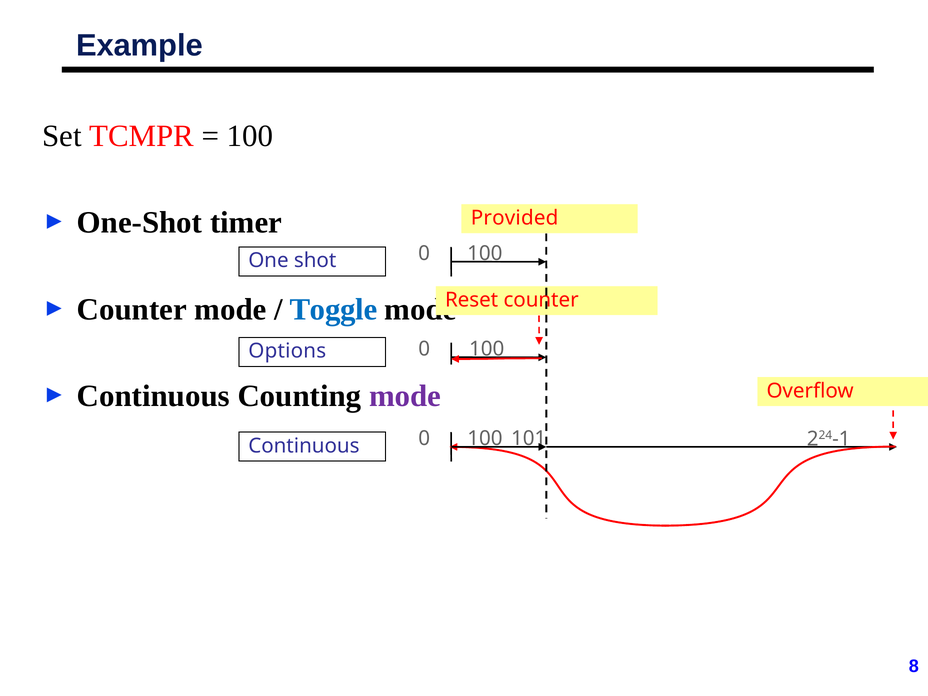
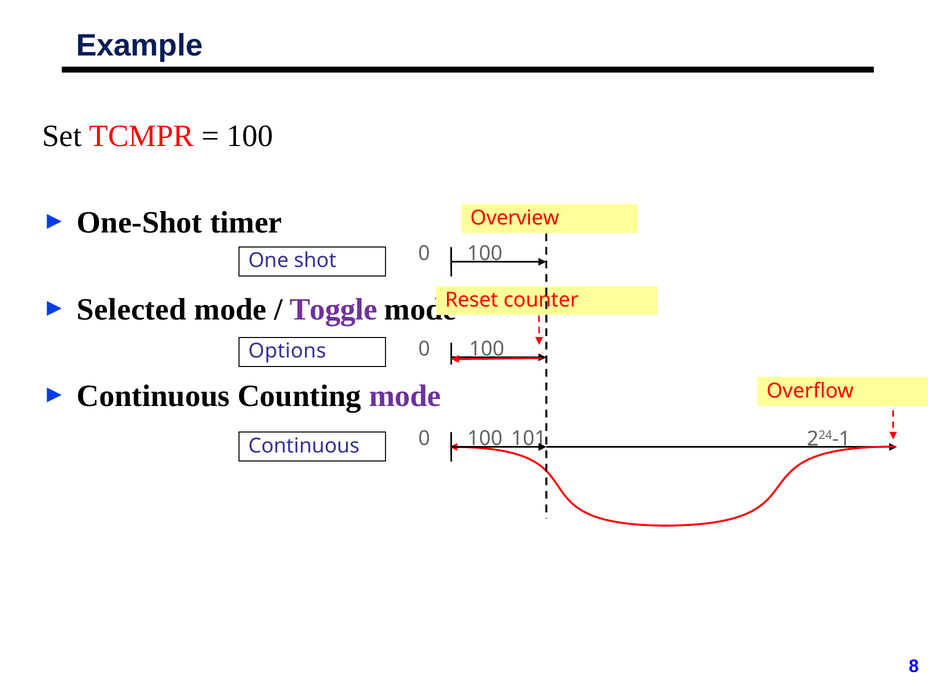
Provided: Provided -> Overview (515, 218)
Counter: Counter -> Selected (132, 309)
Toggle colour: blue -> purple (334, 309)
